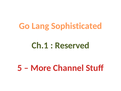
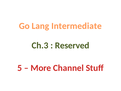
Sophisticated: Sophisticated -> Intermediate (77, 26)
Ch.1: Ch.1 -> Ch.3 (40, 45)
